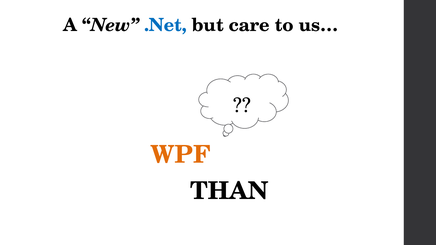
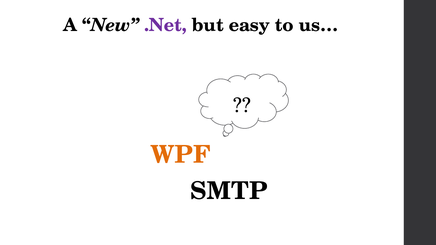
.Net colour: blue -> purple (165, 25)
care: care -> easy (249, 25)
THAN: THAN -> SMTP (229, 191)
